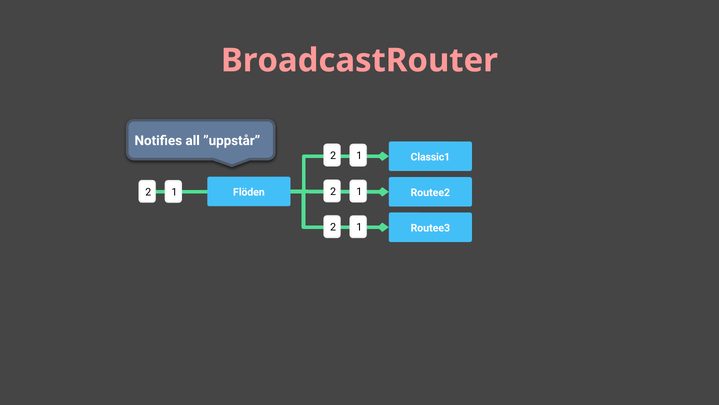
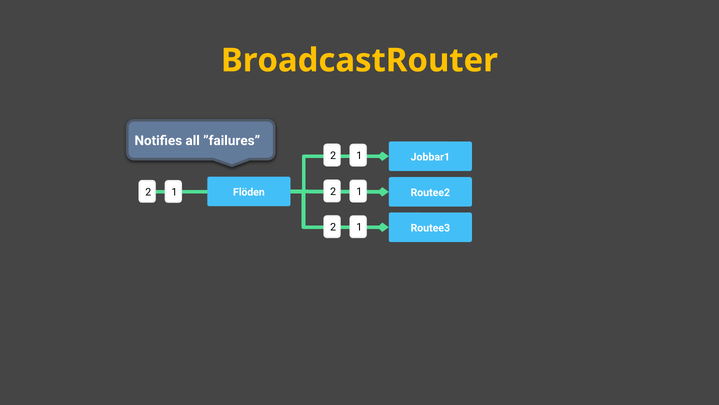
BroadcastRouter colour: pink -> yellow (359, 60)
”uppstår: ”uppstår -> ”failures (232, 140)
Classic1: Classic1 -> Jobbar1 (430, 157)
